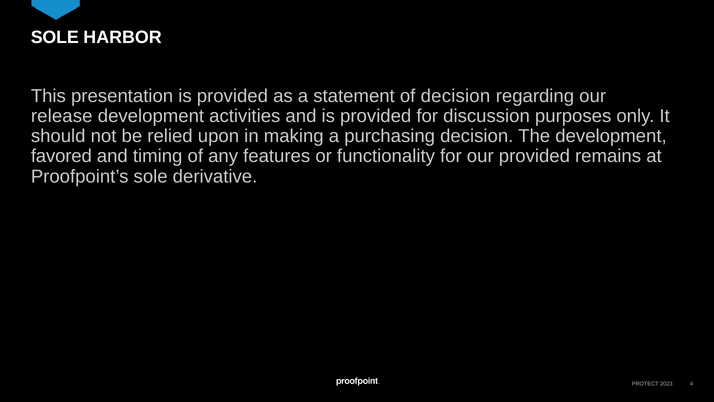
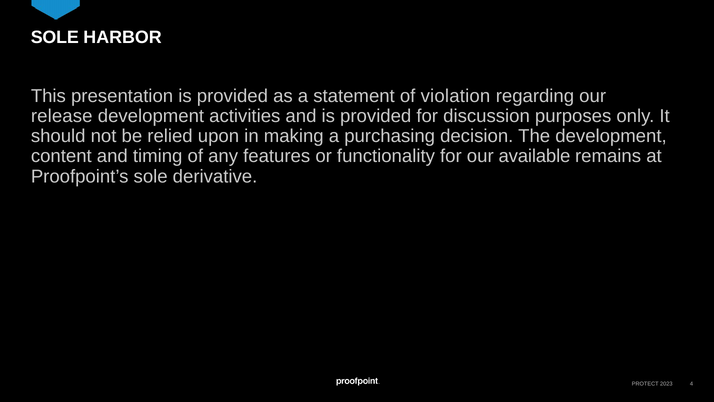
of decision: decision -> violation (455, 96)
favored: favored -> content (61, 156)
our provided: provided -> available (534, 156)
